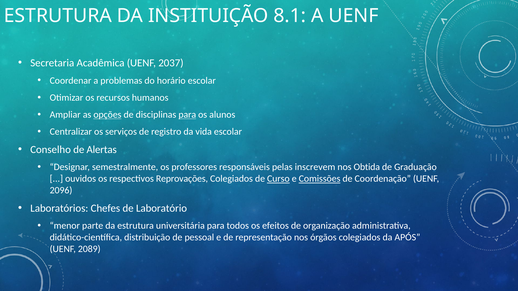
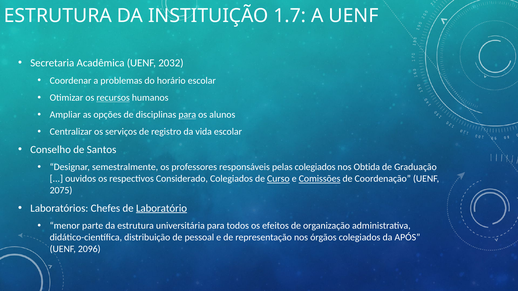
8.1: 8.1 -> 1.7 (290, 16)
2037: 2037 -> 2032 (171, 63)
recursos underline: none -> present (113, 98)
opções underline: present -> none (107, 115)
Alertas: Alertas -> Santos (102, 150)
pelas inscrevem: inscrevem -> colegiados (315, 167)
Reprovações: Reprovações -> Considerado (182, 179)
2096: 2096 -> 2075 (61, 191)
Laboratório underline: none -> present (162, 208)
2089: 2089 -> 2096 (89, 249)
